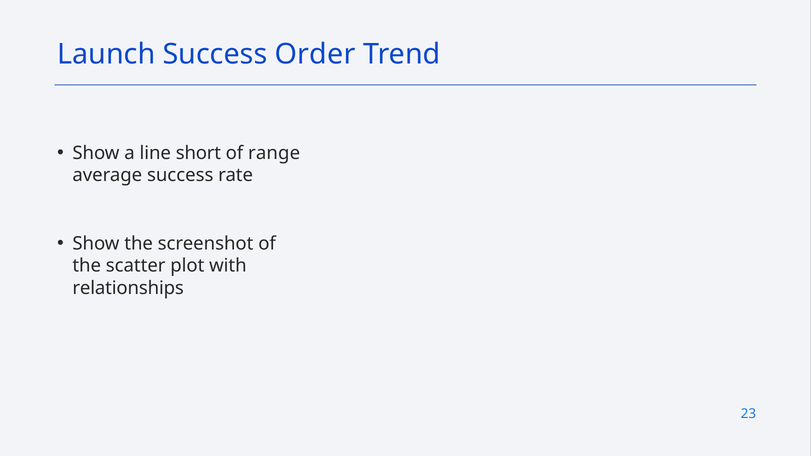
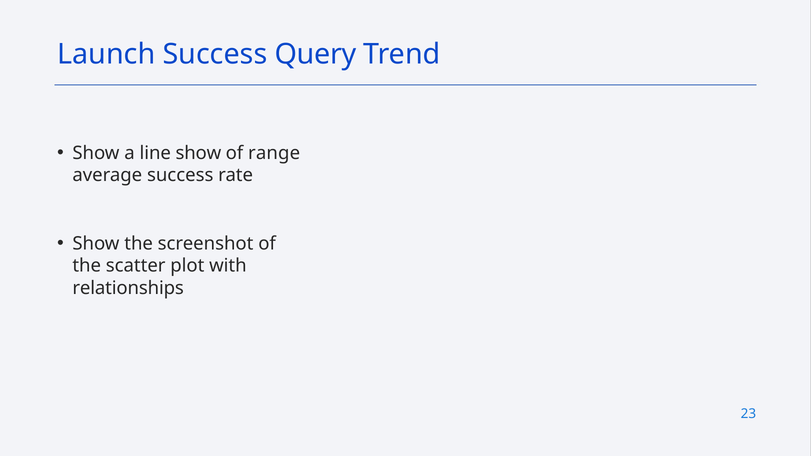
Order: Order -> Query (315, 54)
line short: short -> show (198, 153)
